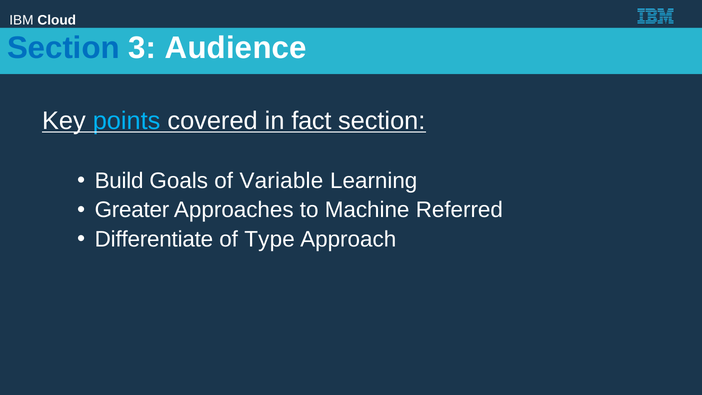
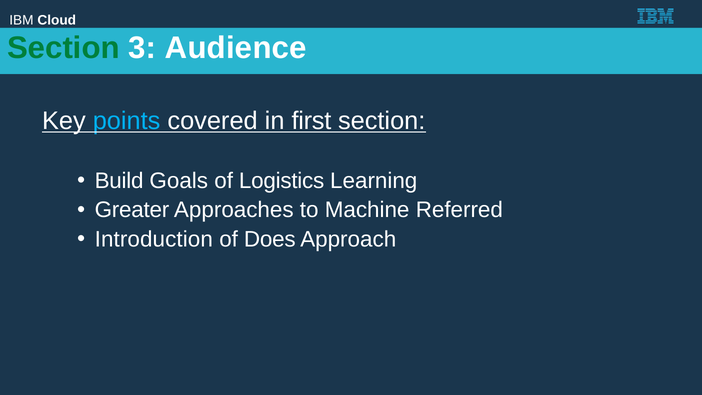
Section colour: blue -> green (63, 48)
fact: fact -> first (311, 121)
Variable: Variable -> Logistics (282, 181)
Differentiate: Differentiate -> Introduction (154, 239)
Type: Type -> Does (270, 239)
